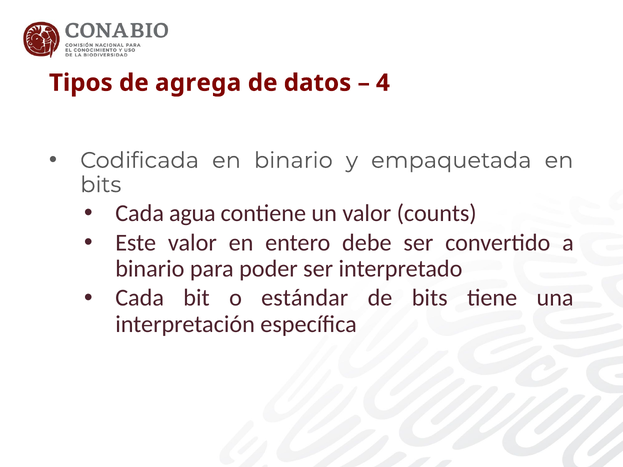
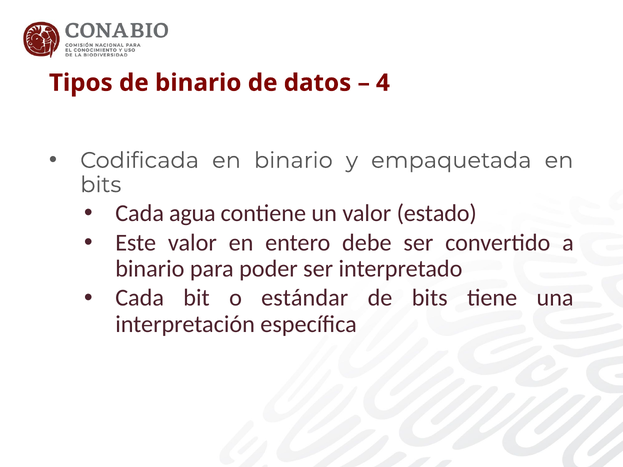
de agrega: agrega -> binario (198, 83)
counts: counts -> estado (437, 213)
